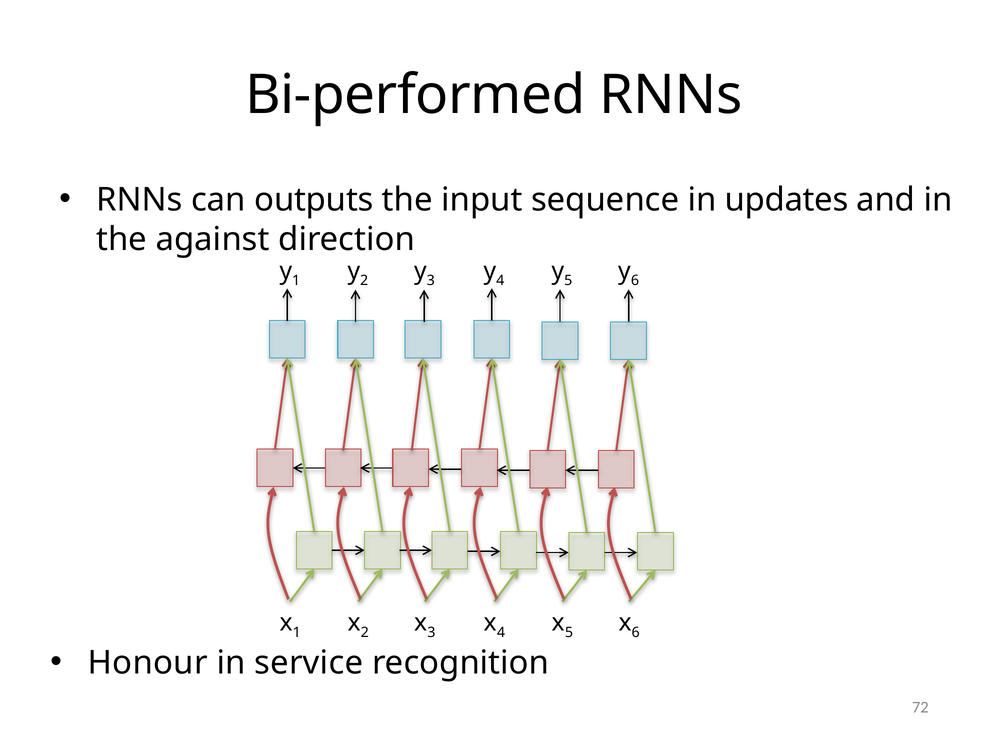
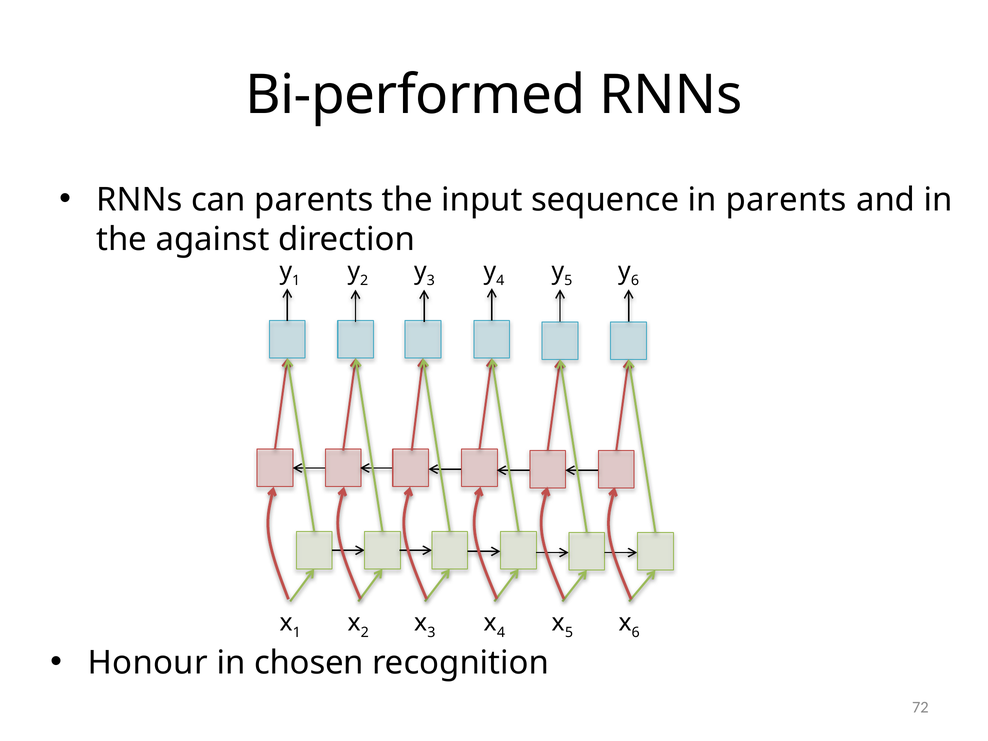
can outputs: outputs -> parents (314, 200)
in updates: updates -> parents (786, 200)
service: service -> chosen (309, 663)
